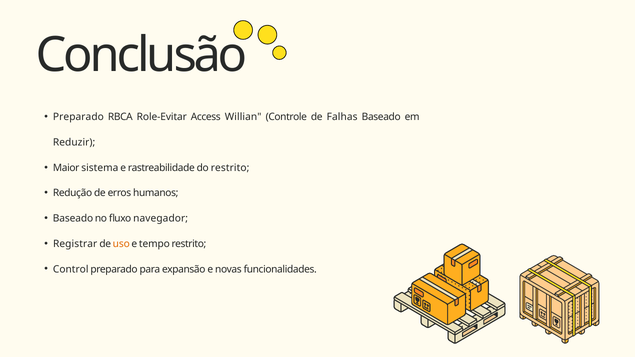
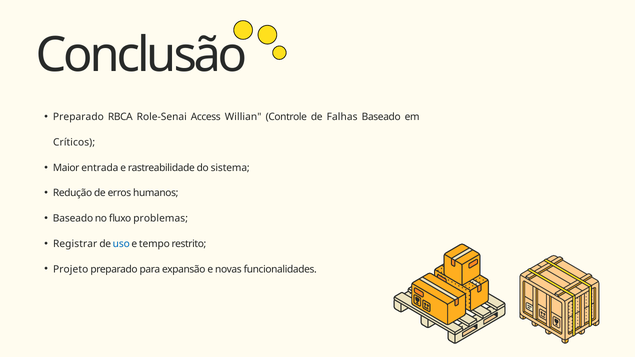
Role-Evitar: Role-Evitar -> Role-Senai (162, 117)
Reduzir: Reduzir -> Críticos (74, 143)
sistema: sistema -> entrada (100, 168)
do restrito: restrito -> sistema (230, 168)
navegador: navegador -> problemas (161, 219)
uso colour: orange -> blue (121, 244)
Control: Control -> Projeto (71, 269)
